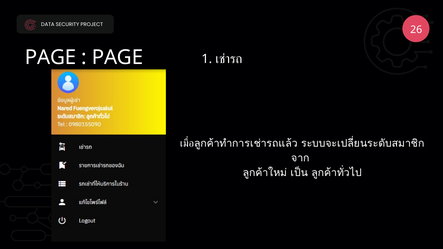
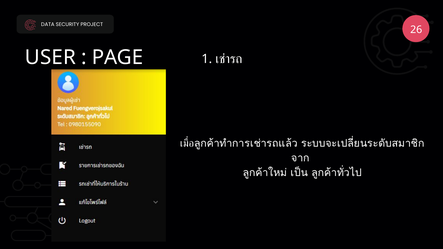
PAGE: PAGE -> USER (50, 57)
